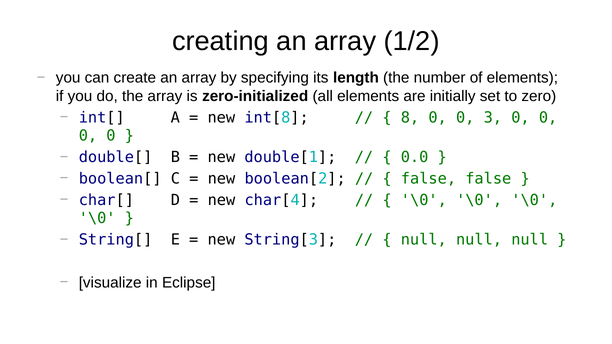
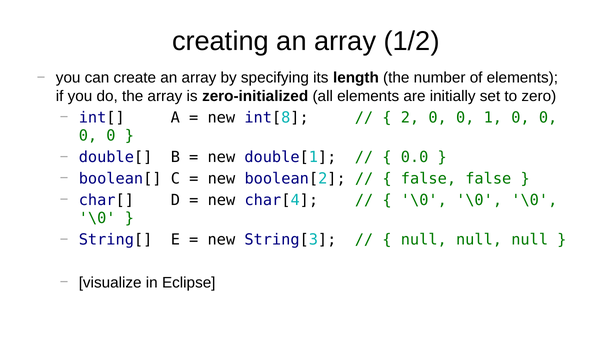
8: 8 -> 2 (410, 118)
3: 3 -> 1 (493, 118)
